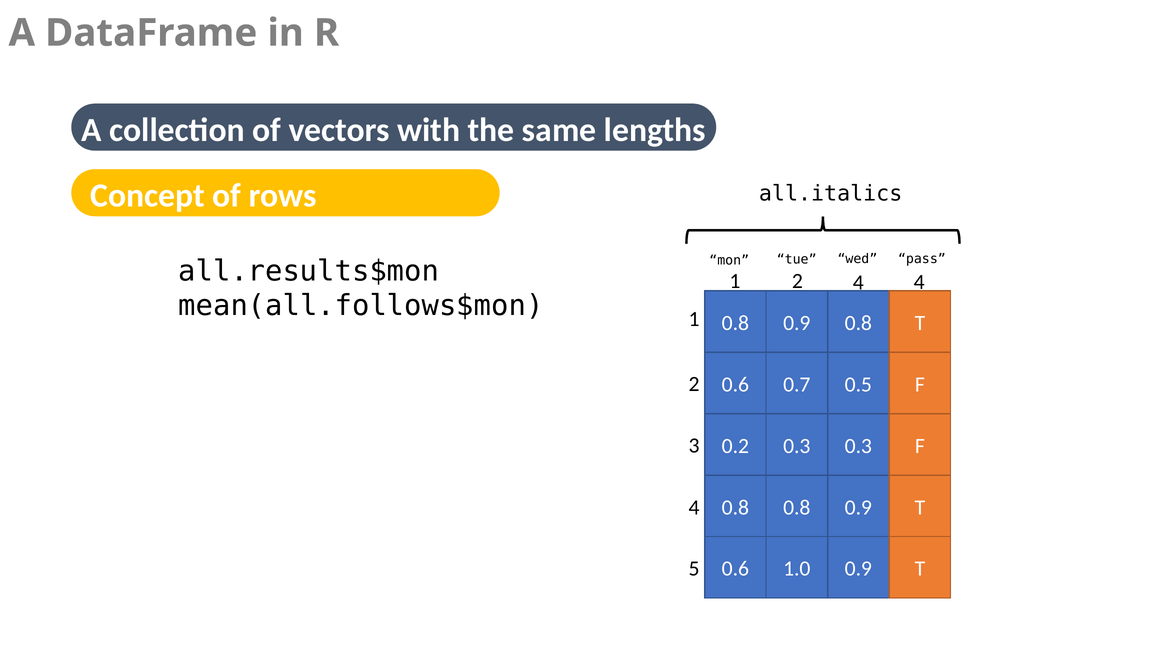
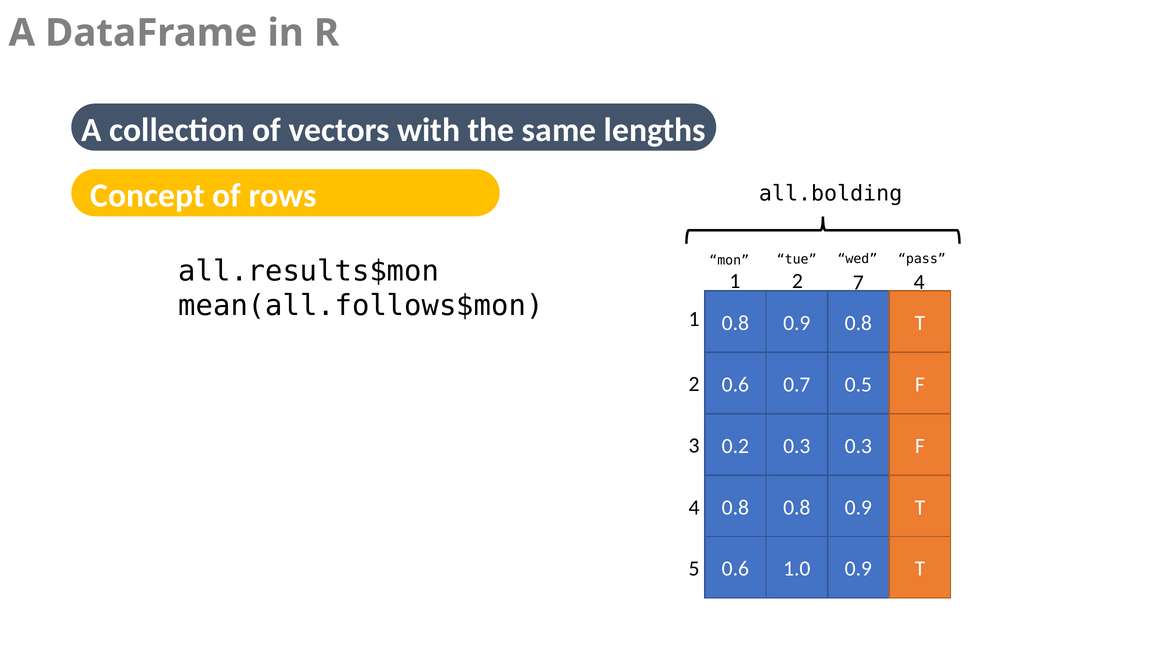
all.italics: all.italics -> all.bolding (831, 194)
2 4: 4 -> 7 (858, 282)
